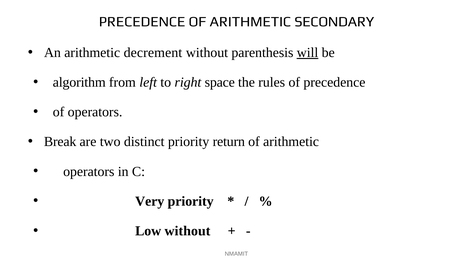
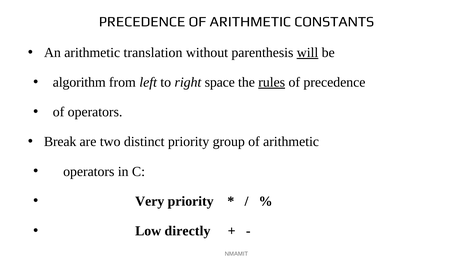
SECONDARY: SECONDARY -> CONSTANTS (334, 22)
decrement: decrement -> translation (153, 53)
rules underline: none -> present (272, 82)
return: return -> group (229, 142)
Low without: without -> directly (188, 231)
